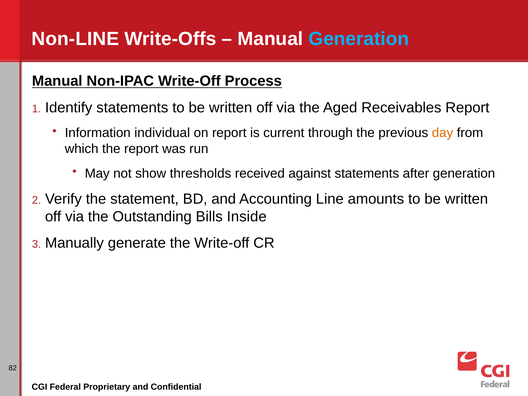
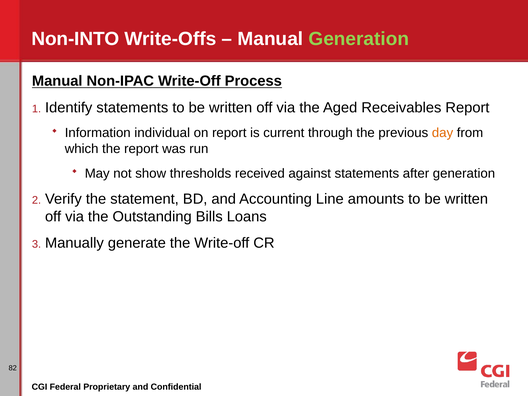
Non-LINE: Non-LINE -> Non-INTO (75, 39)
Generation colour: light blue -> light green (359, 39)
Inside: Inside -> Loans (247, 217)
